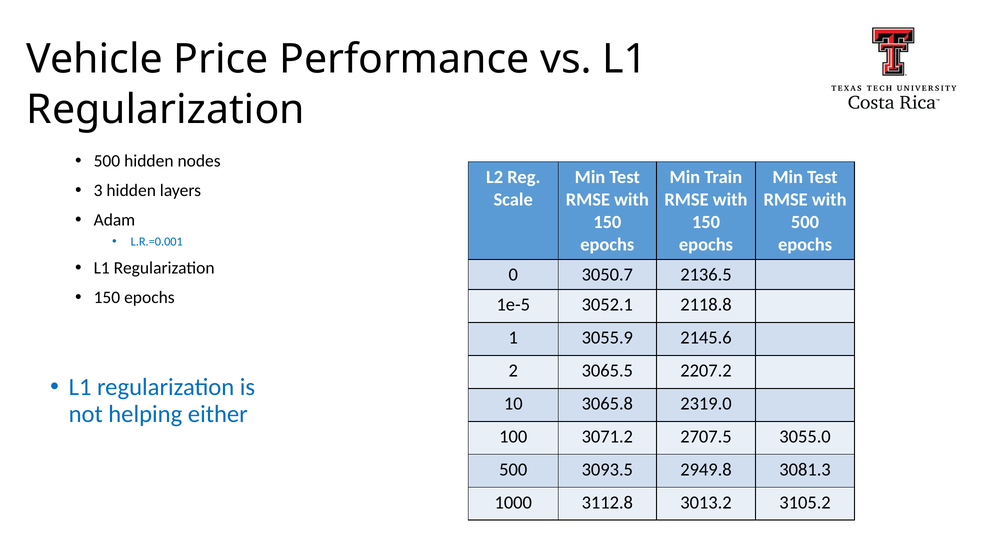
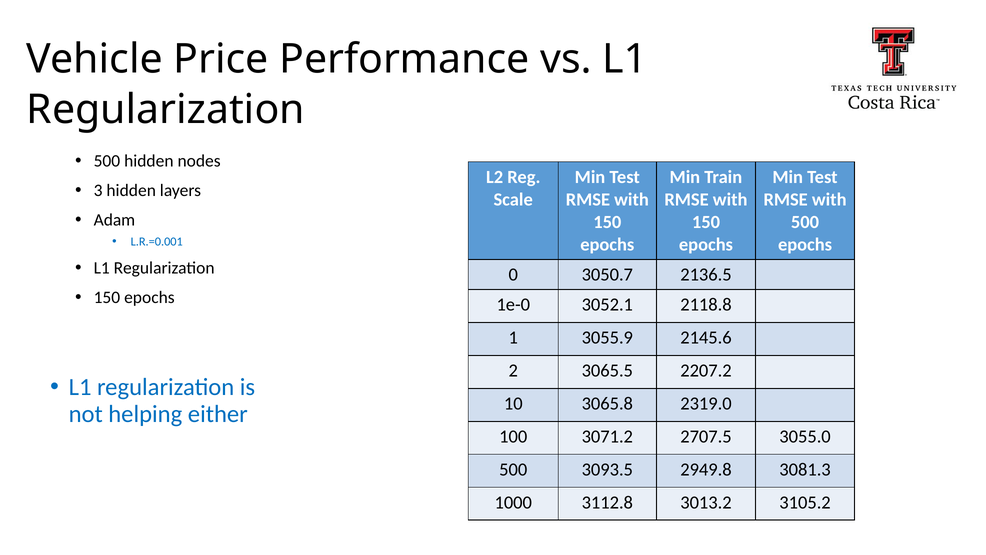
1e-5: 1e-5 -> 1e-0 (513, 305)
